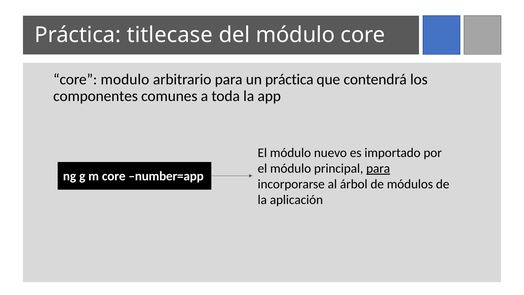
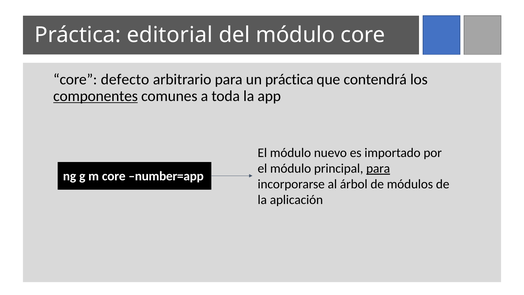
titlecase: titlecase -> editorial (170, 35)
modulo: modulo -> defecto (125, 79)
componentes underline: none -> present (96, 96)
